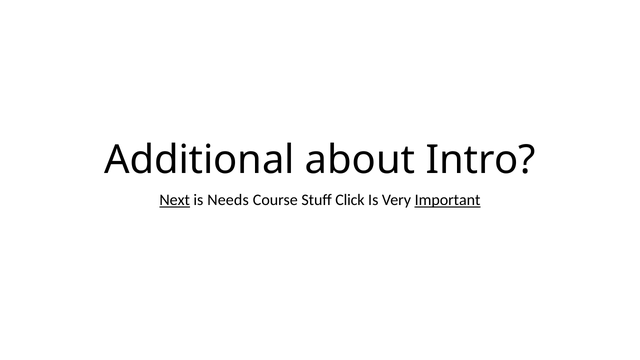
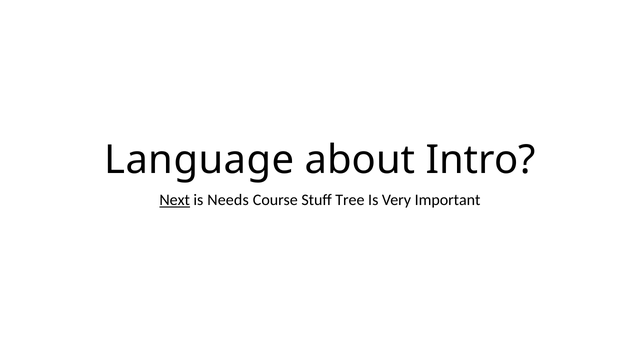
Additional: Additional -> Language (199, 160)
Click: Click -> Tree (350, 200)
Important underline: present -> none (448, 200)
